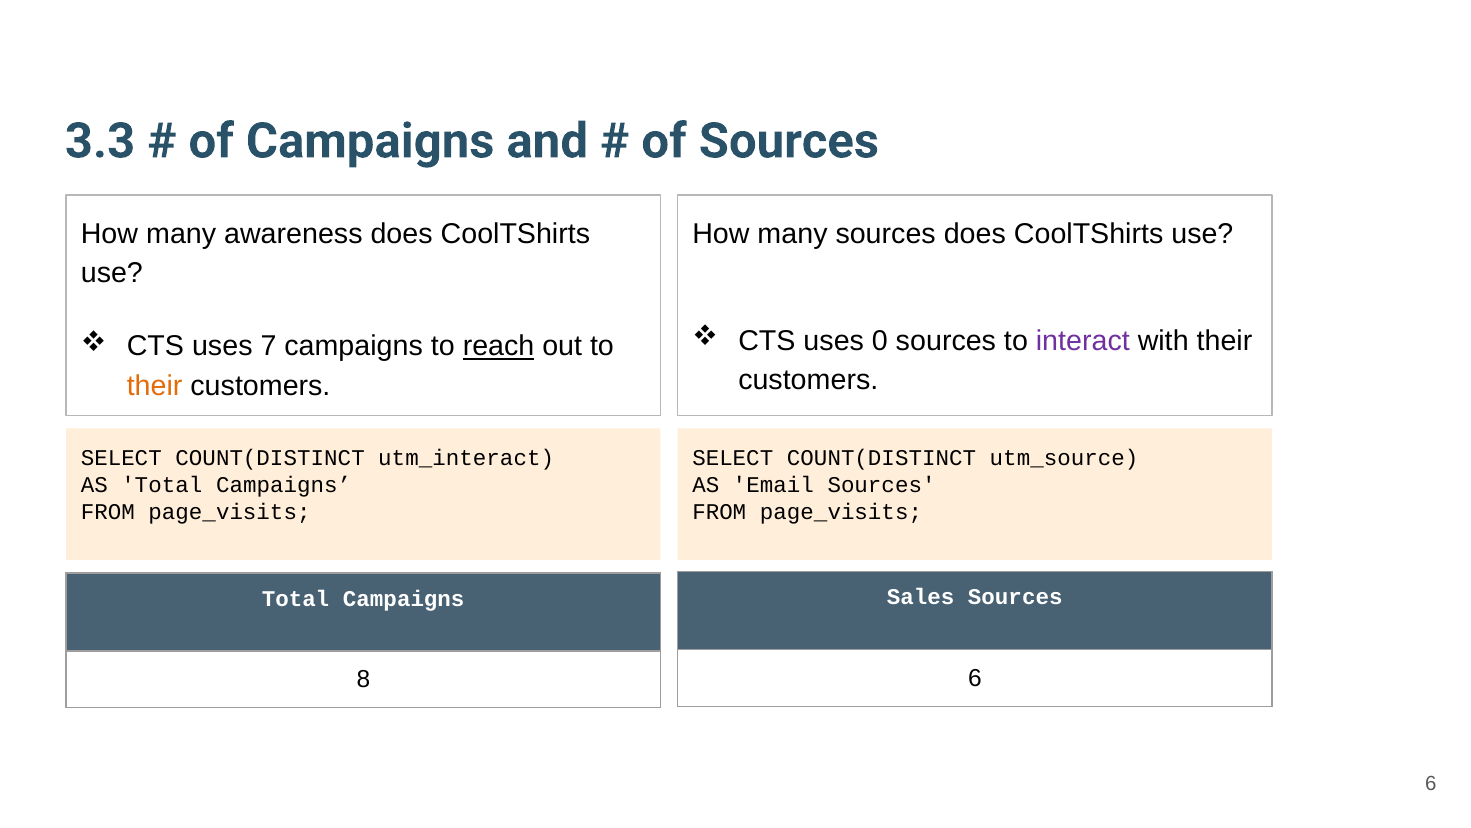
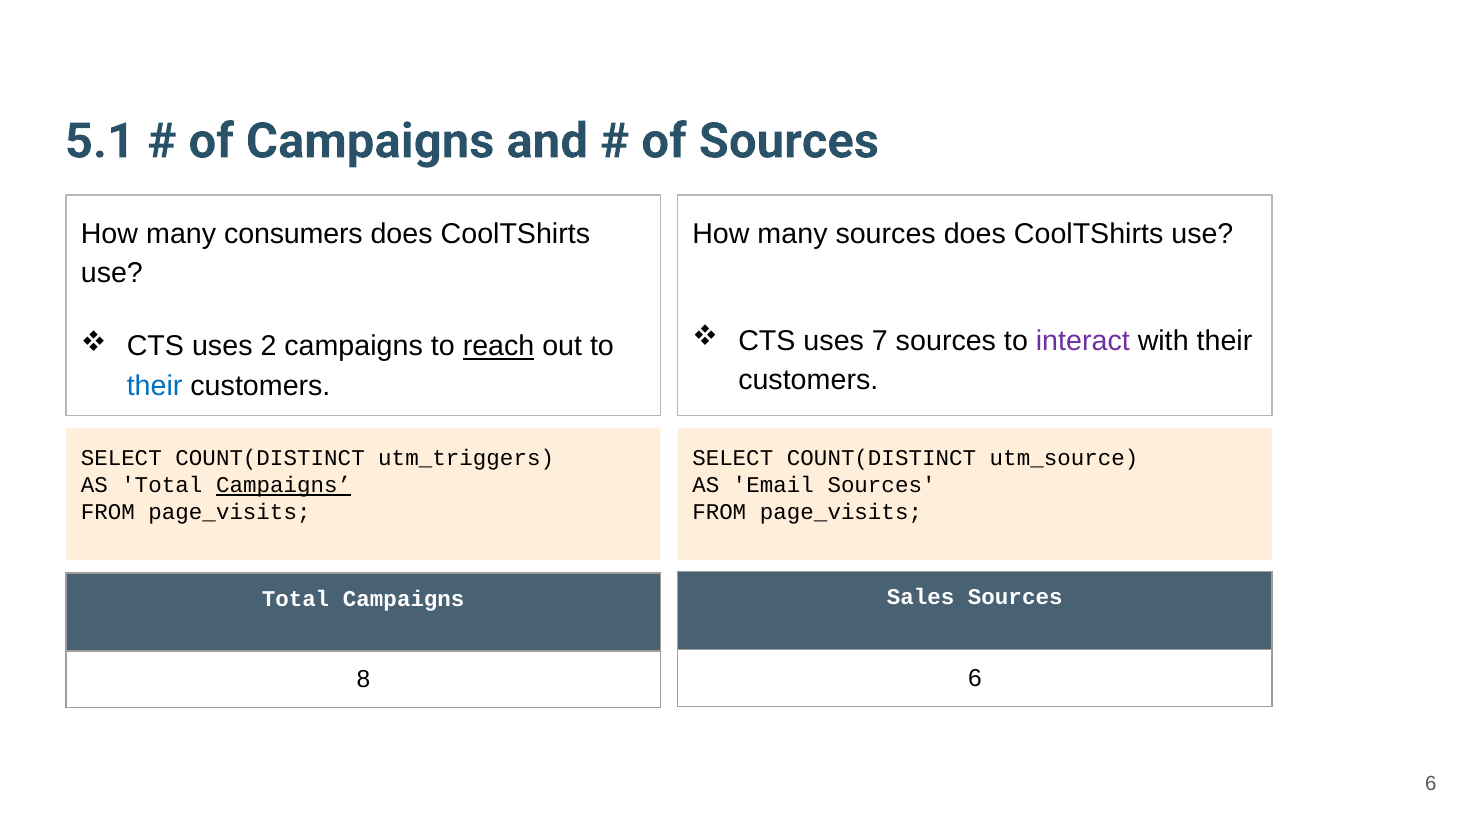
3.3: 3.3 -> 5.1 (100, 141)
awareness: awareness -> consumers (293, 234)
0: 0 -> 7 (880, 341)
7: 7 -> 2 (268, 346)
their colour: orange -> blue (155, 386)
utm_interact: utm_interact -> utm_triggers (466, 458)
Campaigns underline: none -> present (284, 485)
